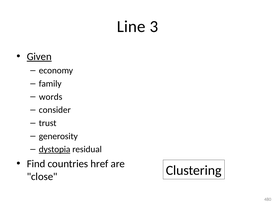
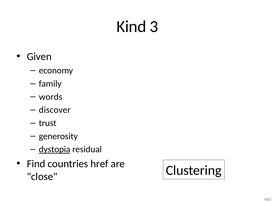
Line: Line -> Kind (131, 27)
Given underline: present -> none (39, 57)
consider: consider -> discover (55, 110)
